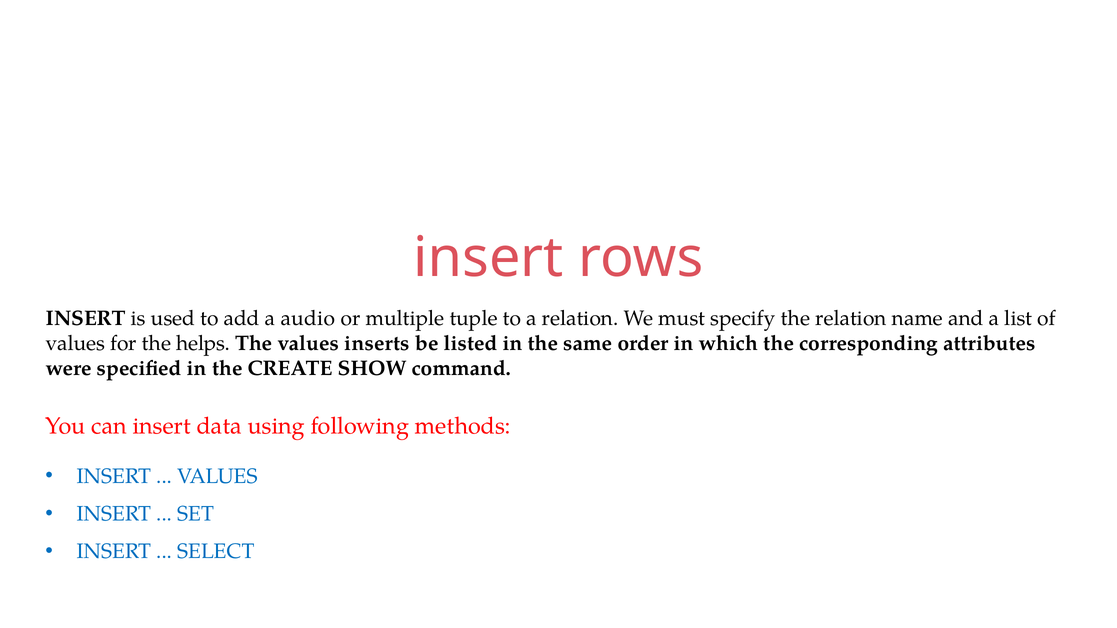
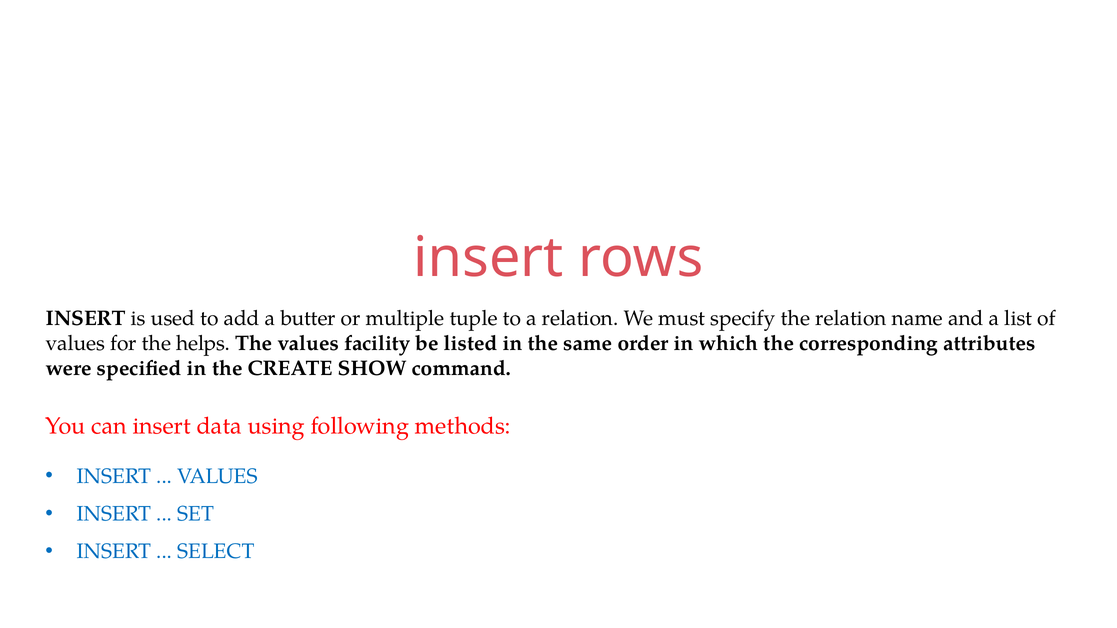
audio: audio -> butter (308, 318)
inserts: inserts -> facility (377, 343)
